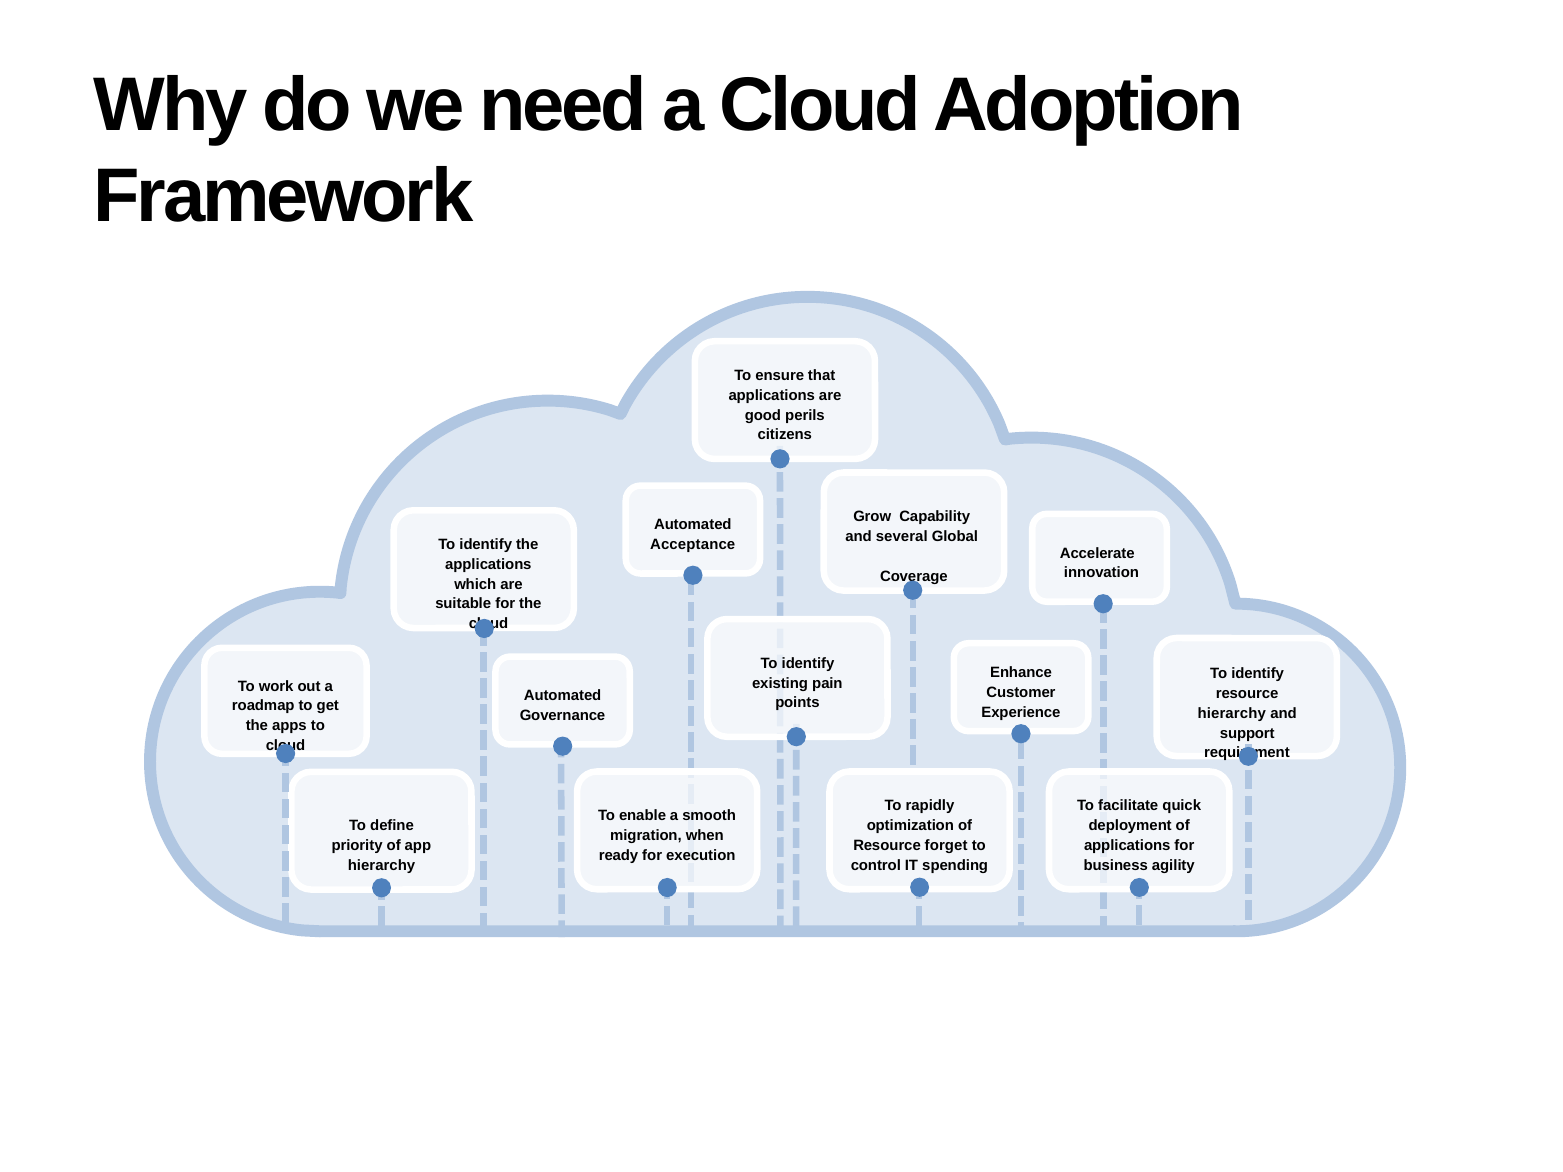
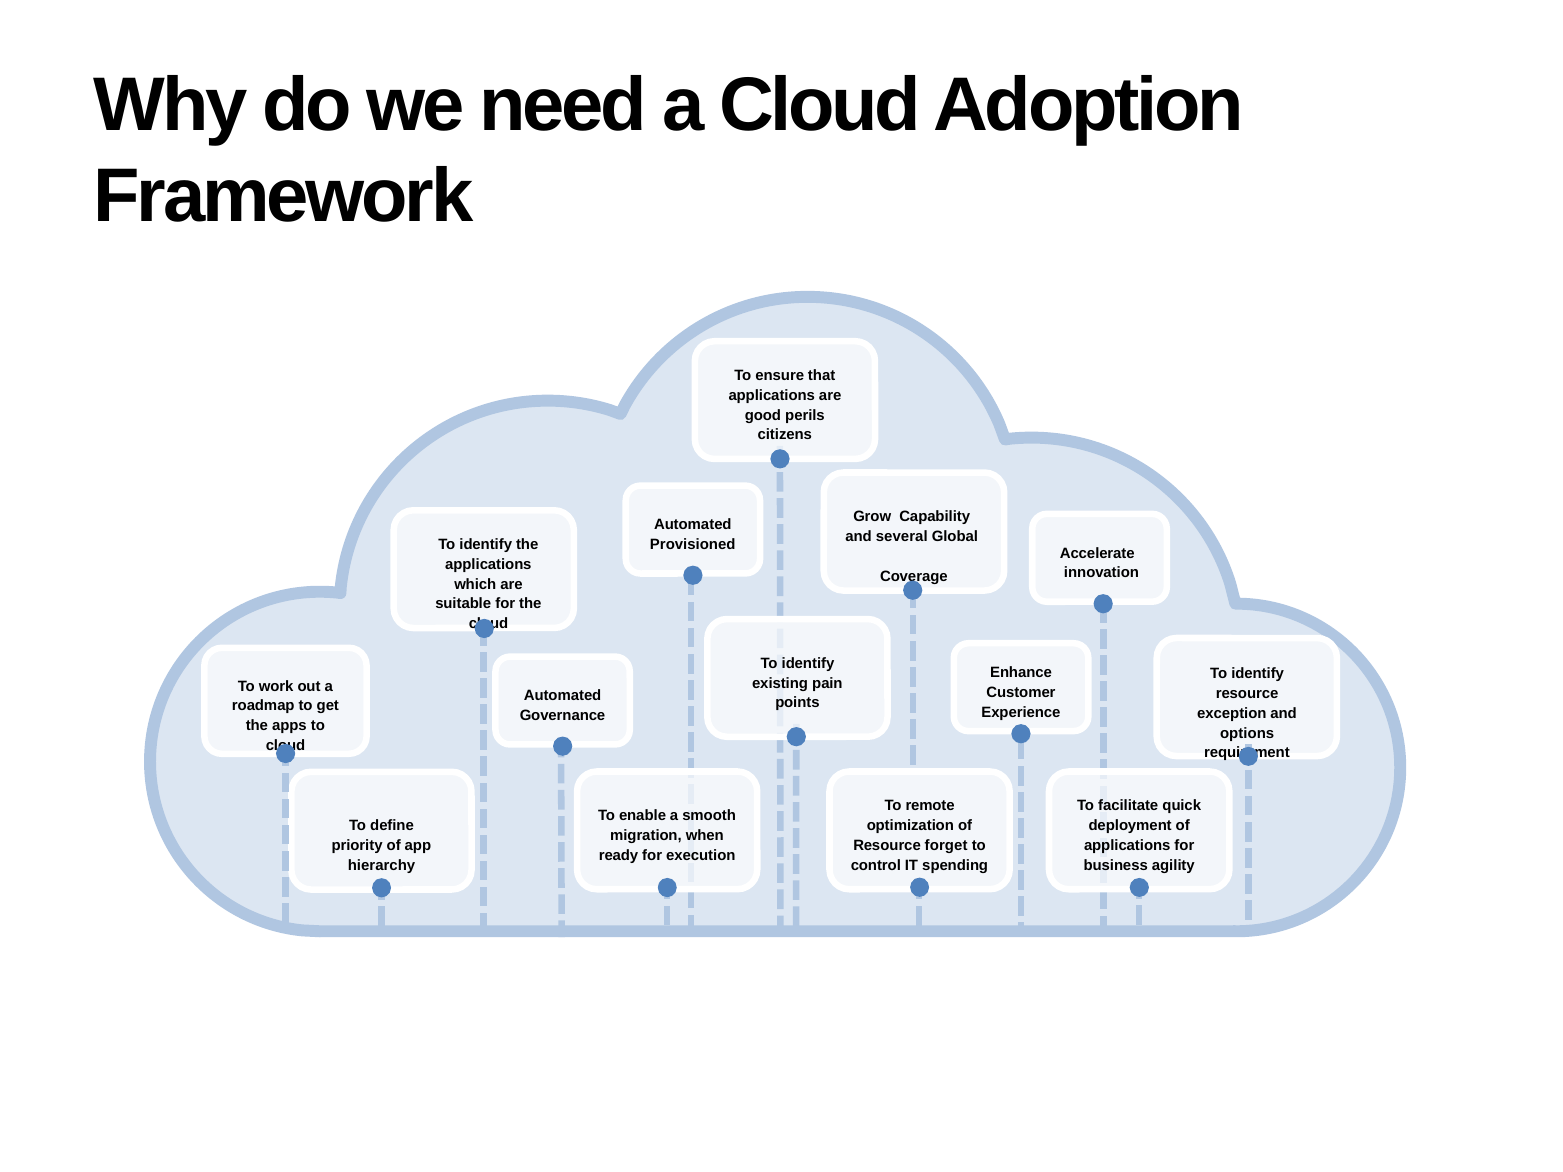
Acceptance: Acceptance -> Provisioned (693, 545)
hierarchy: hierarchy -> exception (1232, 713)
support: support -> options (1247, 733)
rapidly: rapidly -> remote (930, 806)
